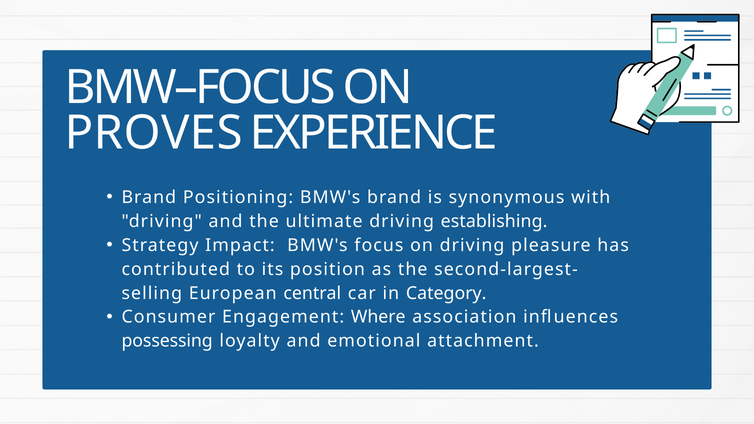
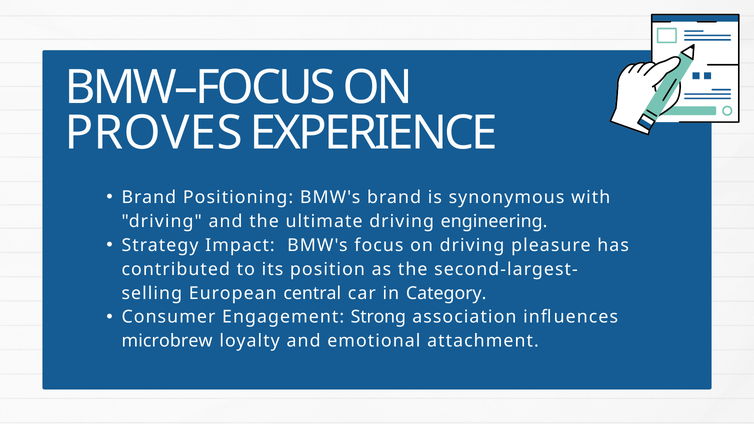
establishing: establishing -> engineering (494, 221)
Where: Where -> Strong (378, 317)
possessing: possessing -> microbrew (167, 341)
